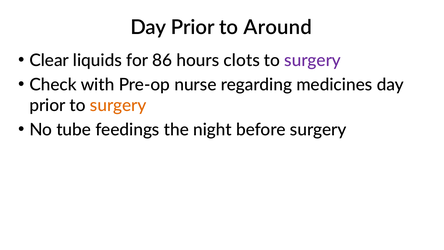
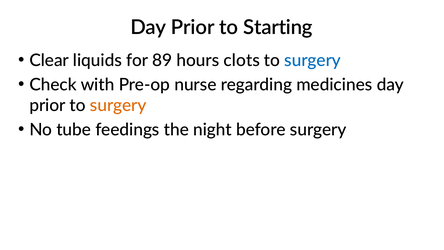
Around: Around -> Starting (278, 27)
86: 86 -> 89 (162, 60)
surgery colour: purple -> blue (313, 60)
